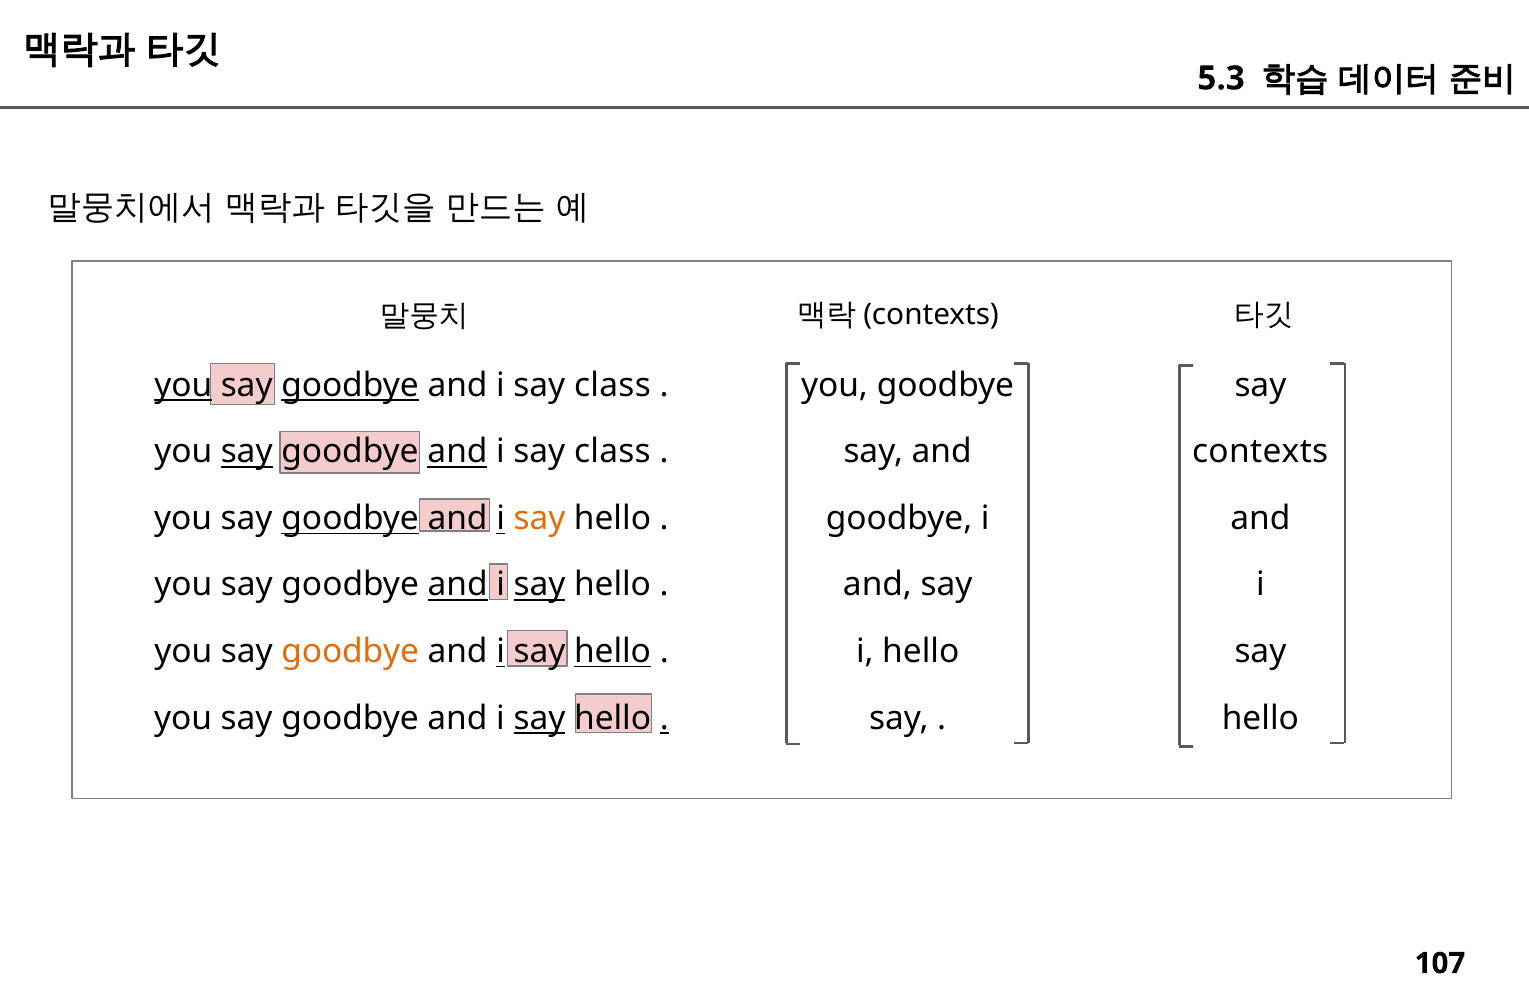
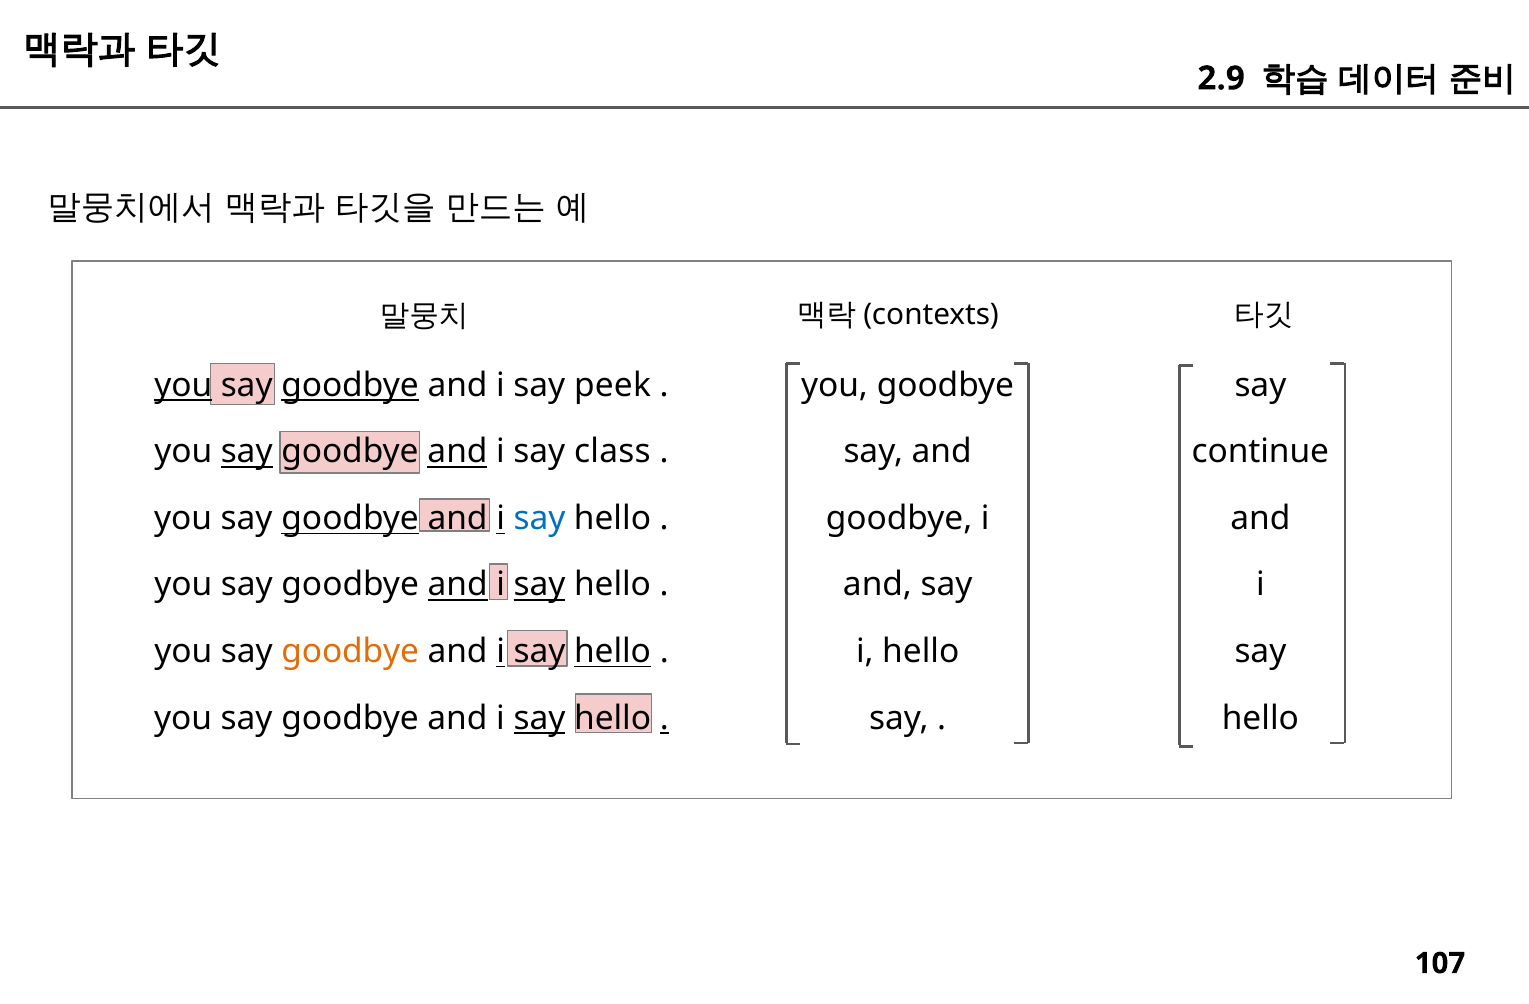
5.3: 5.3 -> 2.9 (1221, 78)
class: class -> peek (612, 385)
contexts: contexts -> continue (1260, 452)
say colour: orange -> blue (539, 518)
